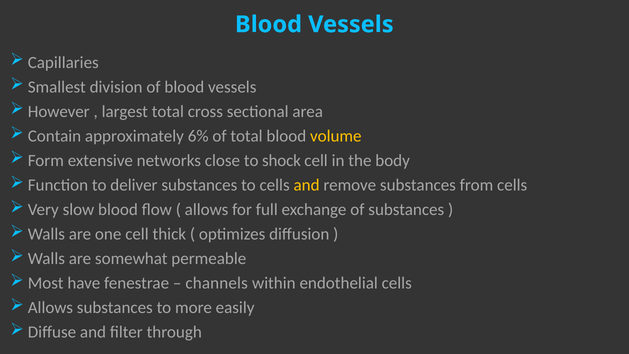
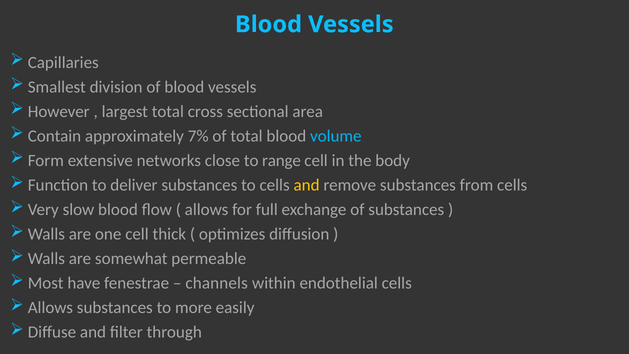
6%: 6% -> 7% (198, 136)
volume colour: yellow -> light blue (336, 136)
shock: shock -> range (282, 161)
